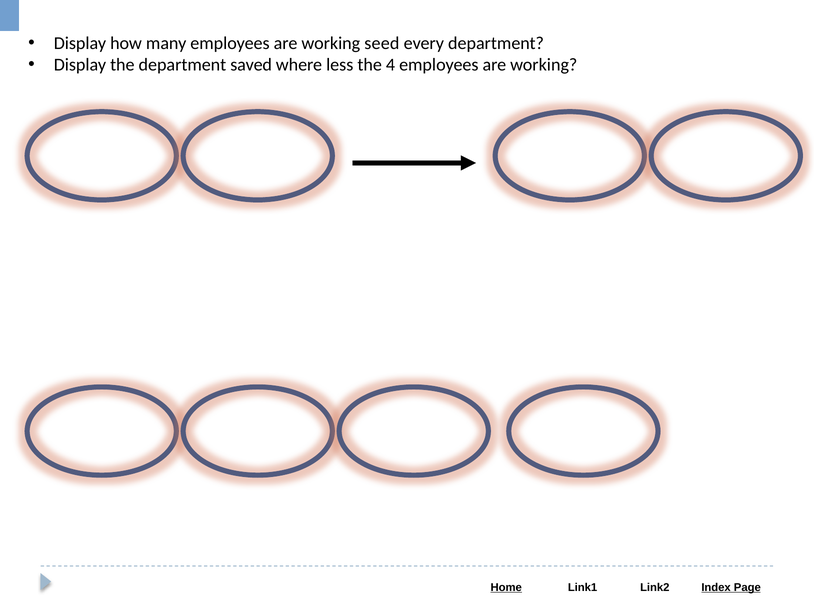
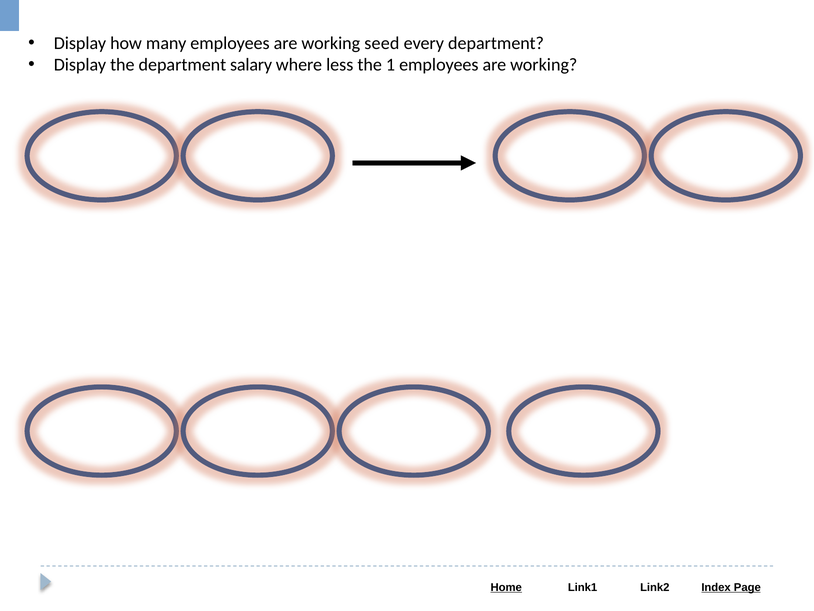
saved: saved -> salary (251, 65)
4: 4 -> 1 (390, 65)
